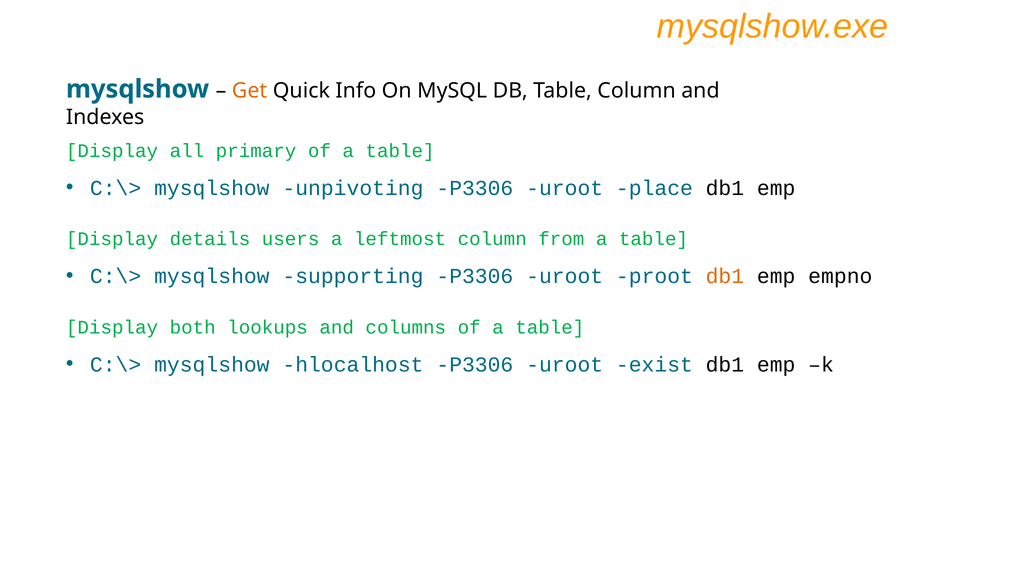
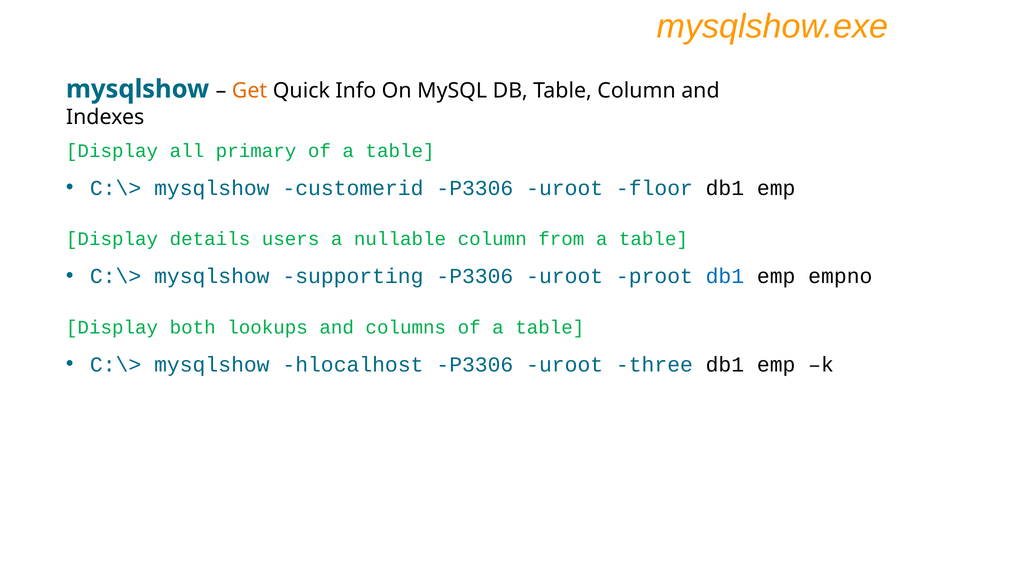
unpivoting: unpivoting -> customerid (353, 188)
place: place -> floor (654, 188)
leftmost: leftmost -> nullable (400, 239)
db1 colour: orange -> blue (725, 276)
exist: exist -> three (654, 365)
